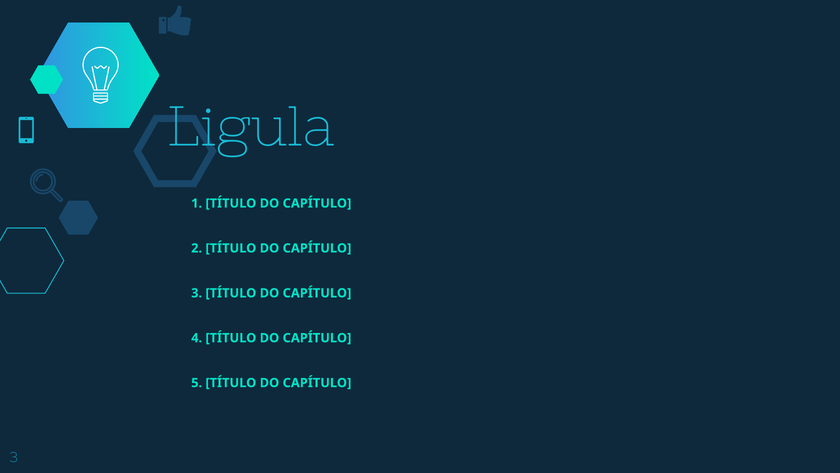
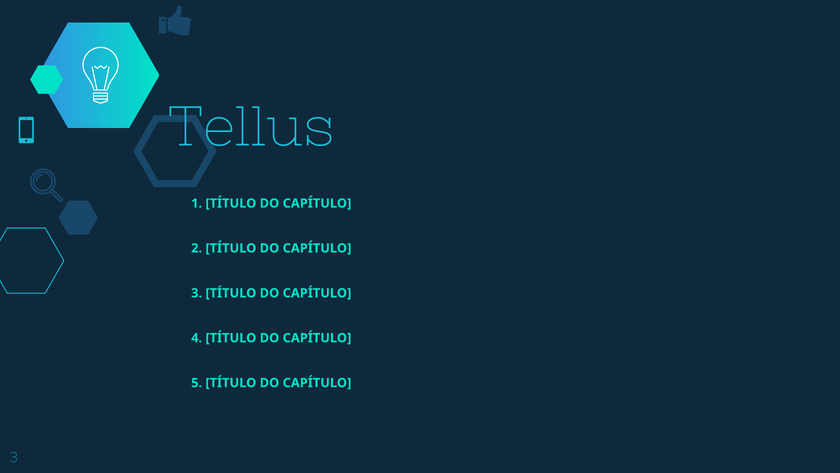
Ligula: Ligula -> Tellus (251, 127)
